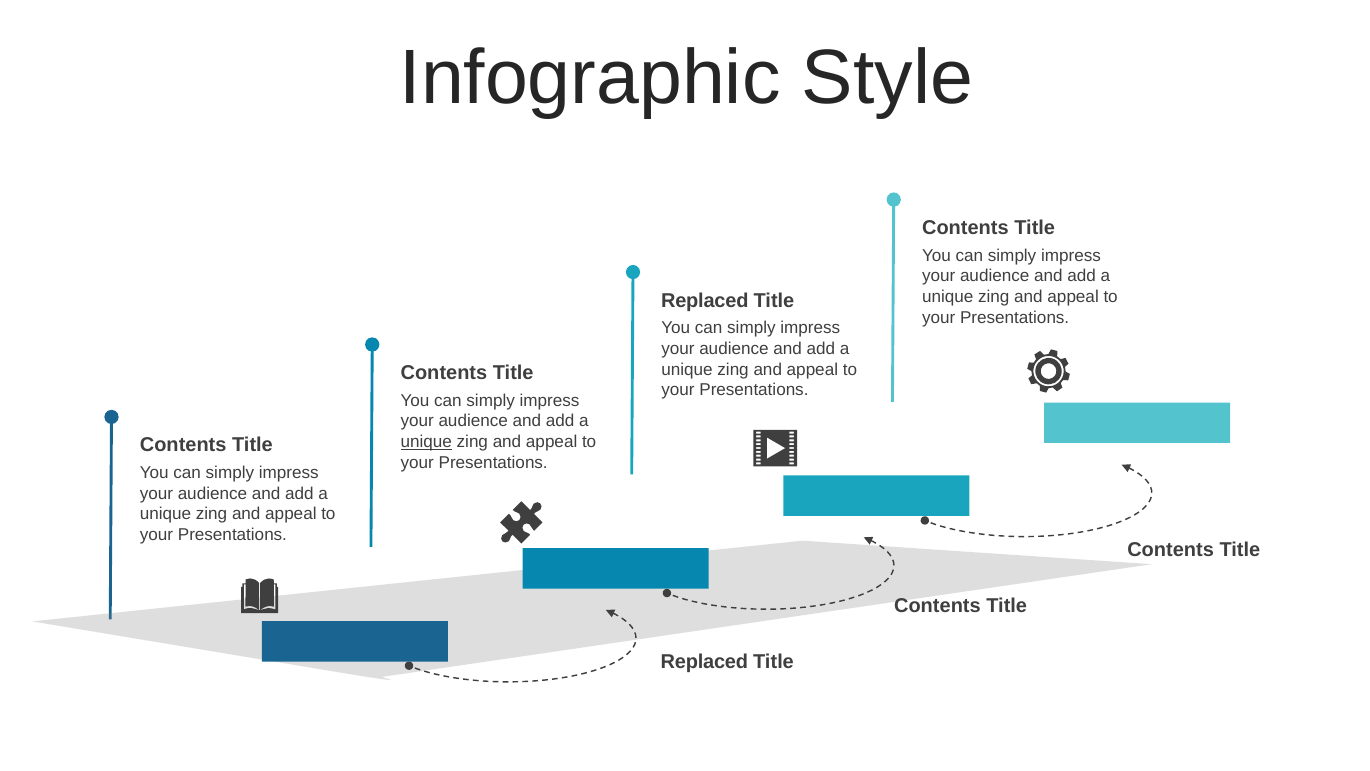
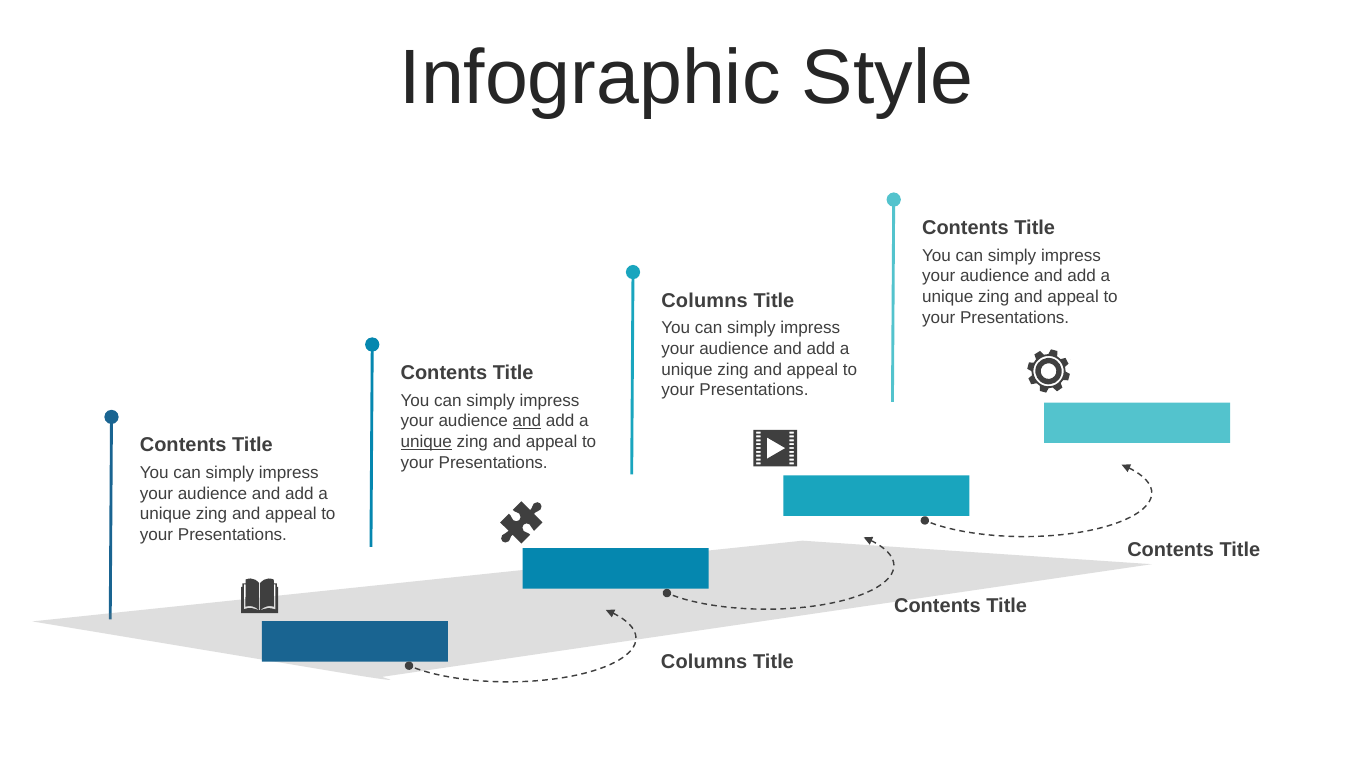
Replaced: Replaced -> Columns (705, 300)
and underline: none -> present (527, 421)
Replaced: Replaced -> Columns (704, 661)
